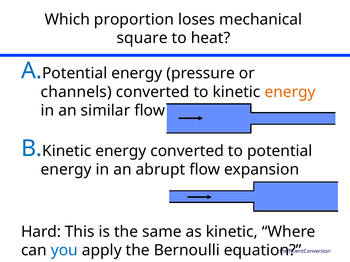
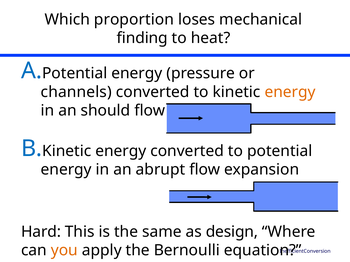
square: square -> finding (142, 38)
similar: similar -> should (105, 111)
as kinetic: kinetic -> design (232, 232)
you colour: blue -> orange (64, 251)
